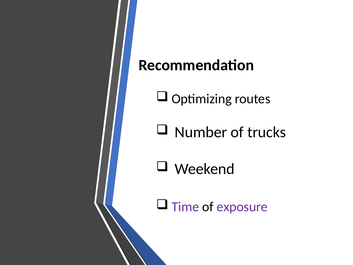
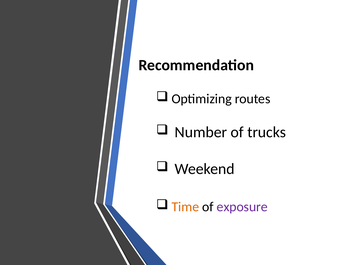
Time colour: purple -> orange (185, 207)
